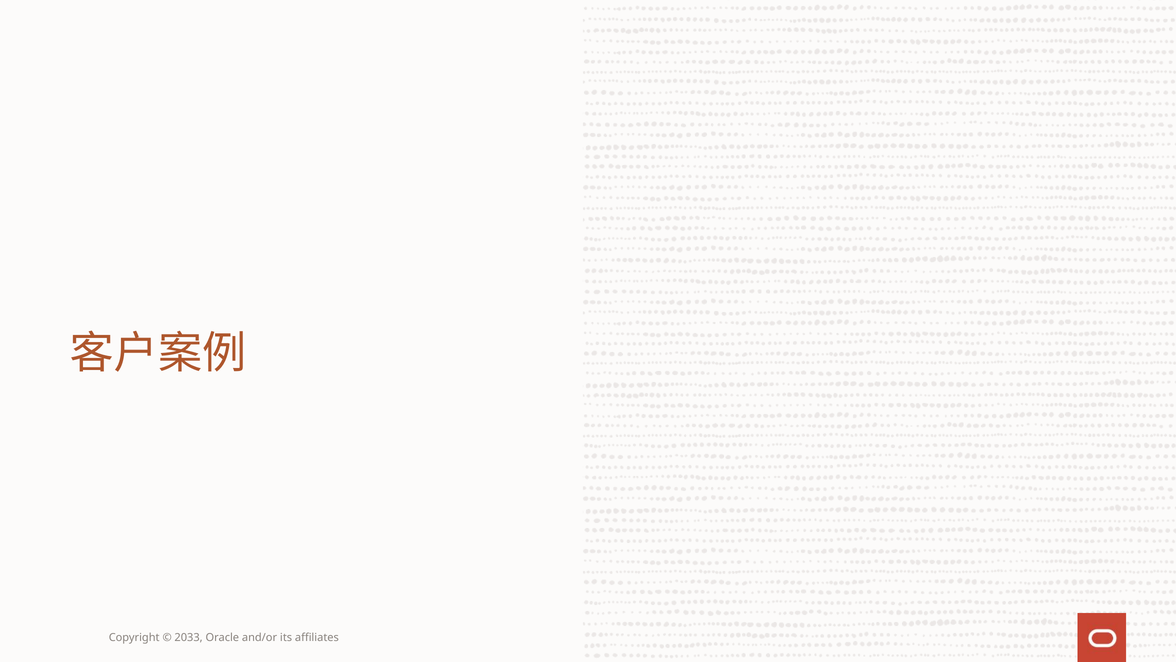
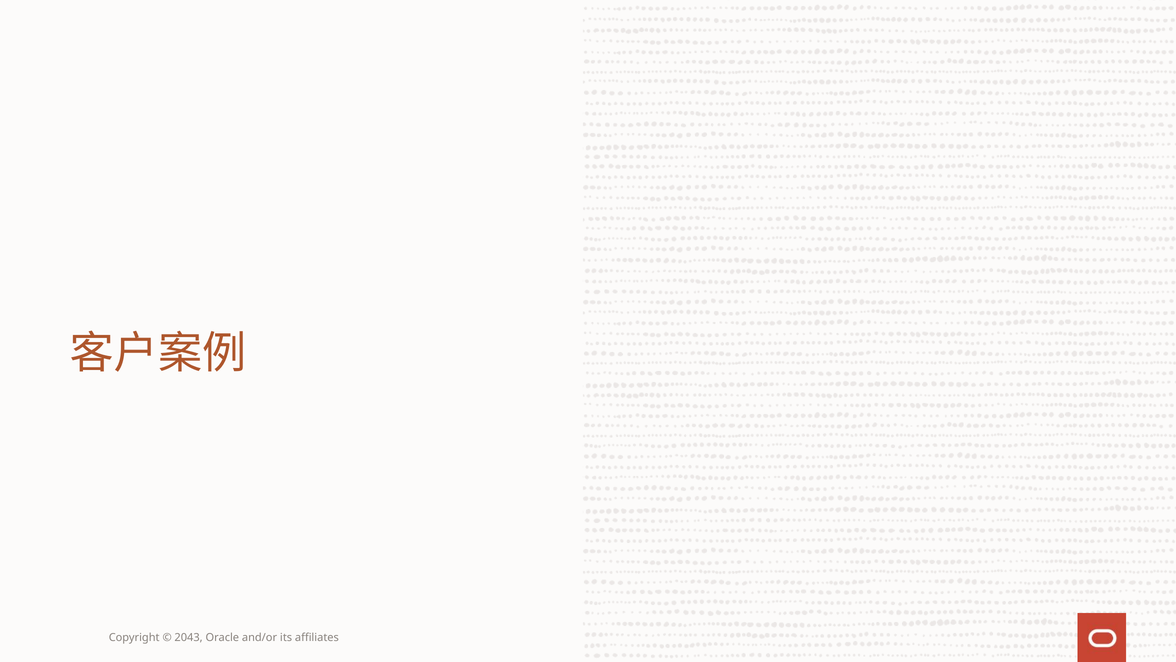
2033: 2033 -> 2043 (189, 637)
